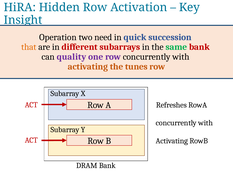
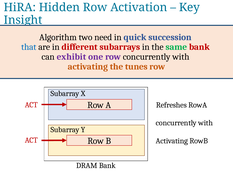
Operation: Operation -> Algorithm (58, 37)
that colour: orange -> blue (29, 47)
quality: quality -> exhibit (71, 57)
